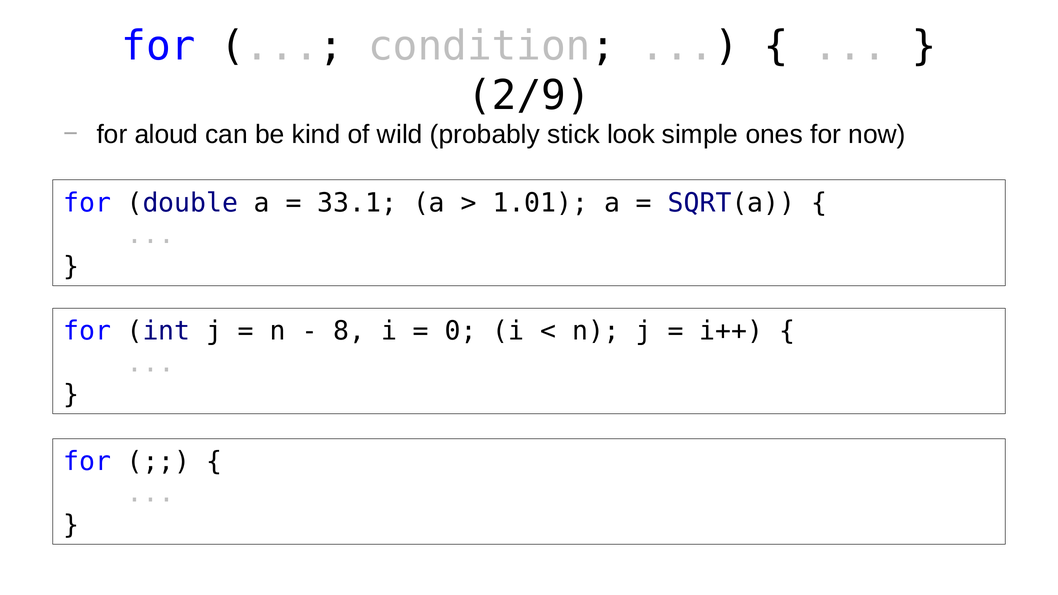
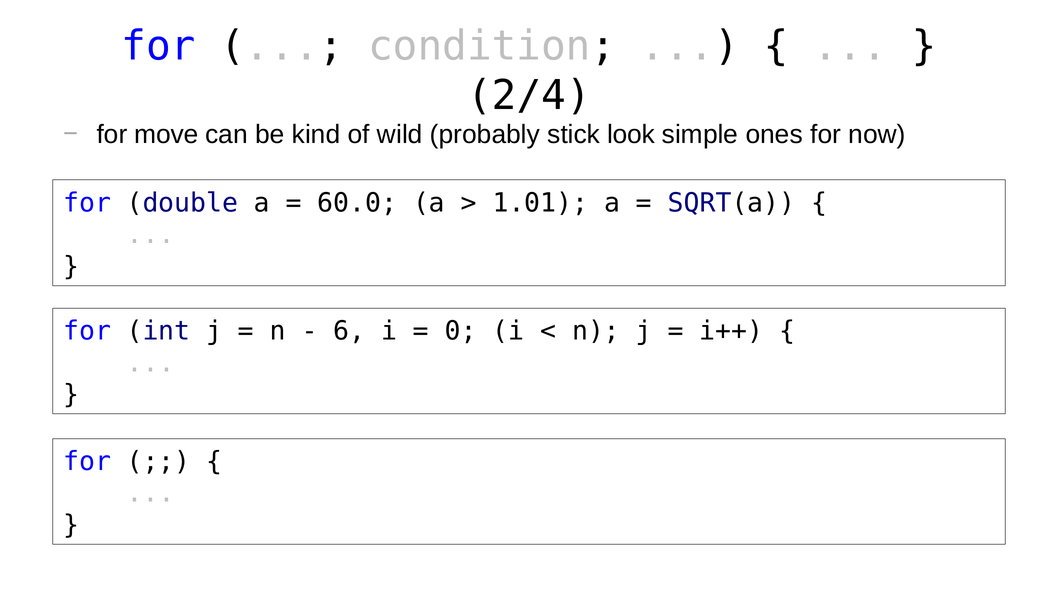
2/9: 2/9 -> 2/4 (529, 96)
aloud: aloud -> move (166, 134)
33.1: 33.1 -> 60.0 (357, 203)
8: 8 -> 6 (349, 331)
